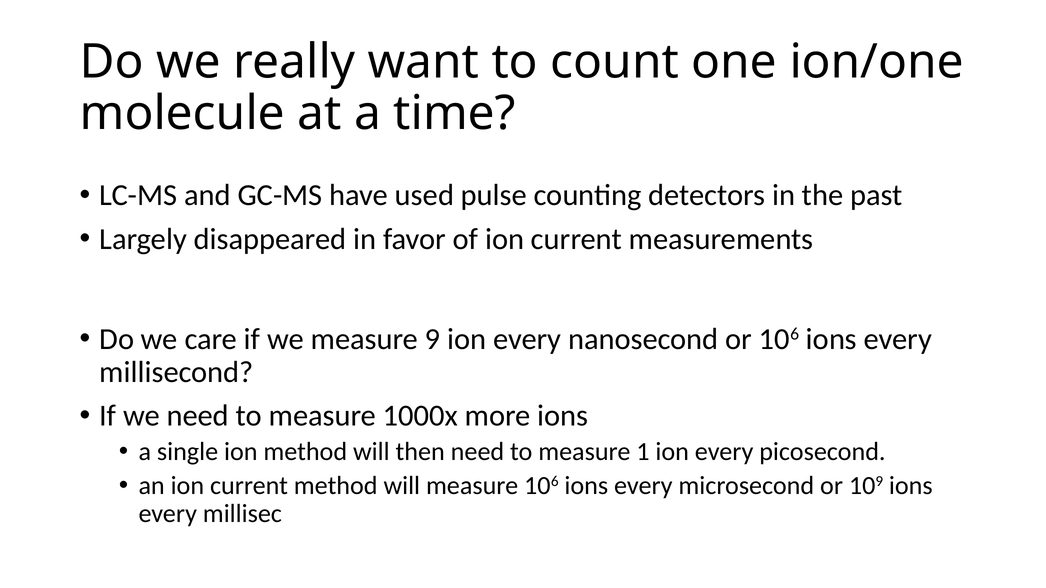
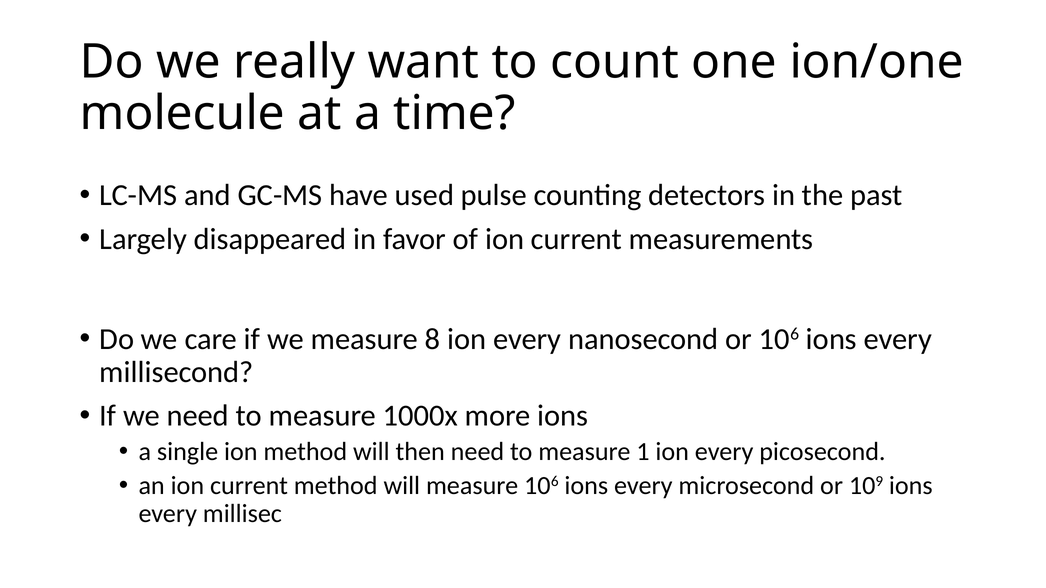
9: 9 -> 8 (433, 339)
